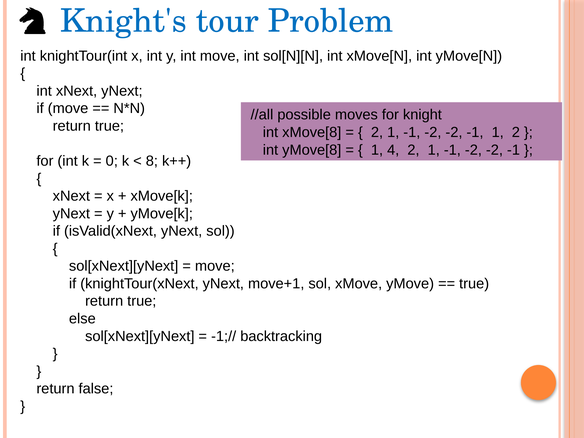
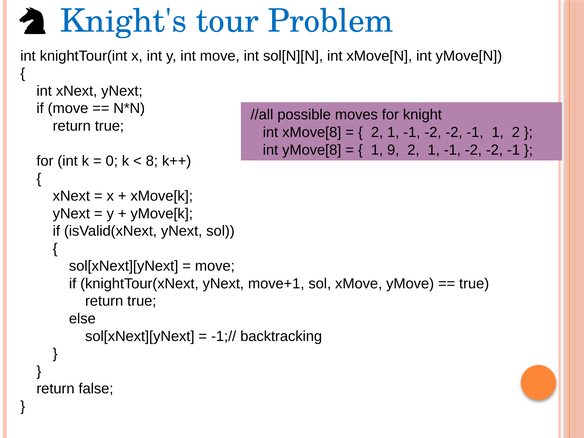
4: 4 -> 9 (393, 150)
